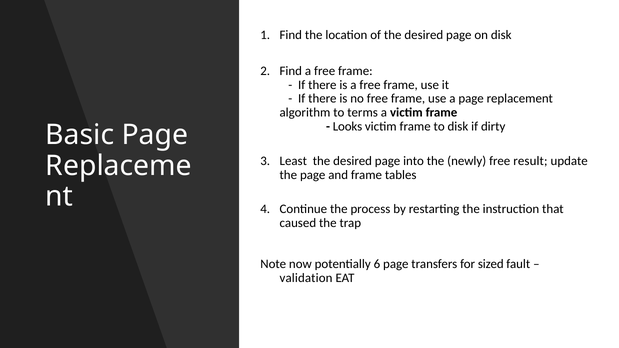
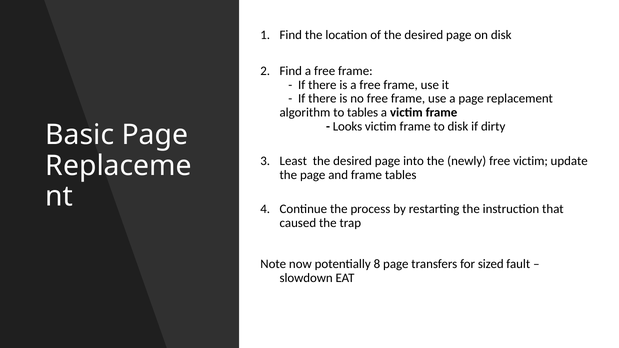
to terms: terms -> tables (363, 113)
free result: result -> victim (531, 161)
6: 6 -> 8 (377, 264)
validation: validation -> slowdown (306, 278)
